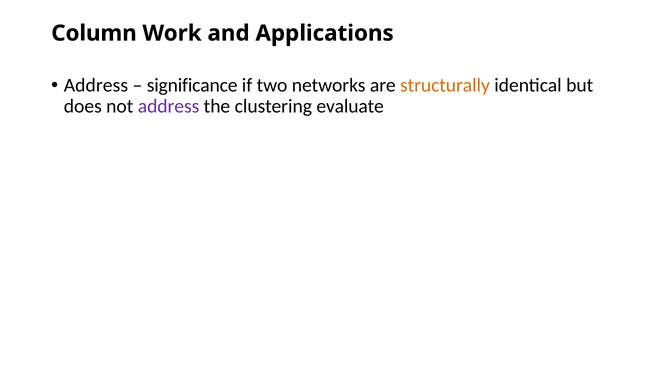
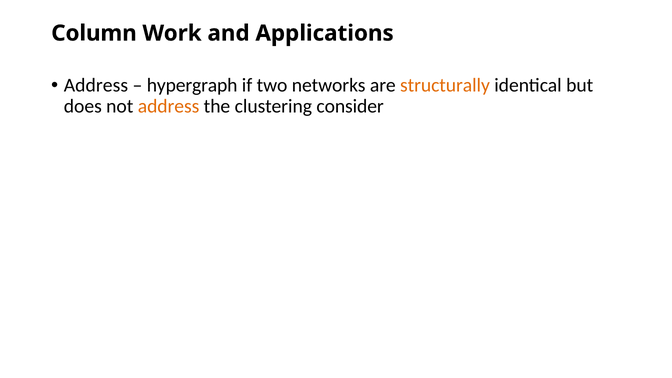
significance: significance -> hypergraph (192, 85)
address colour: purple -> orange (169, 106)
evaluate: evaluate -> consider (350, 106)
